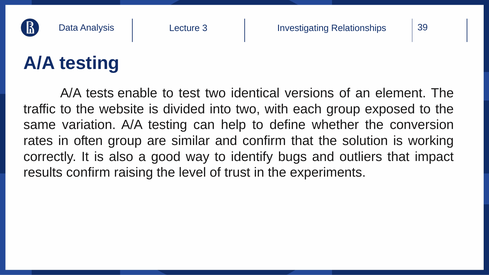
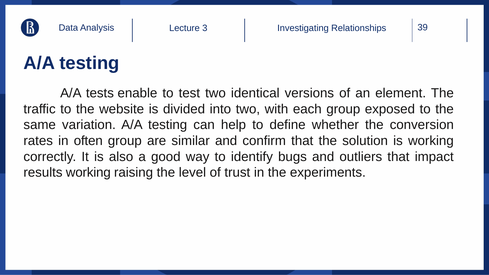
results confirm: confirm -> working (88, 173)
